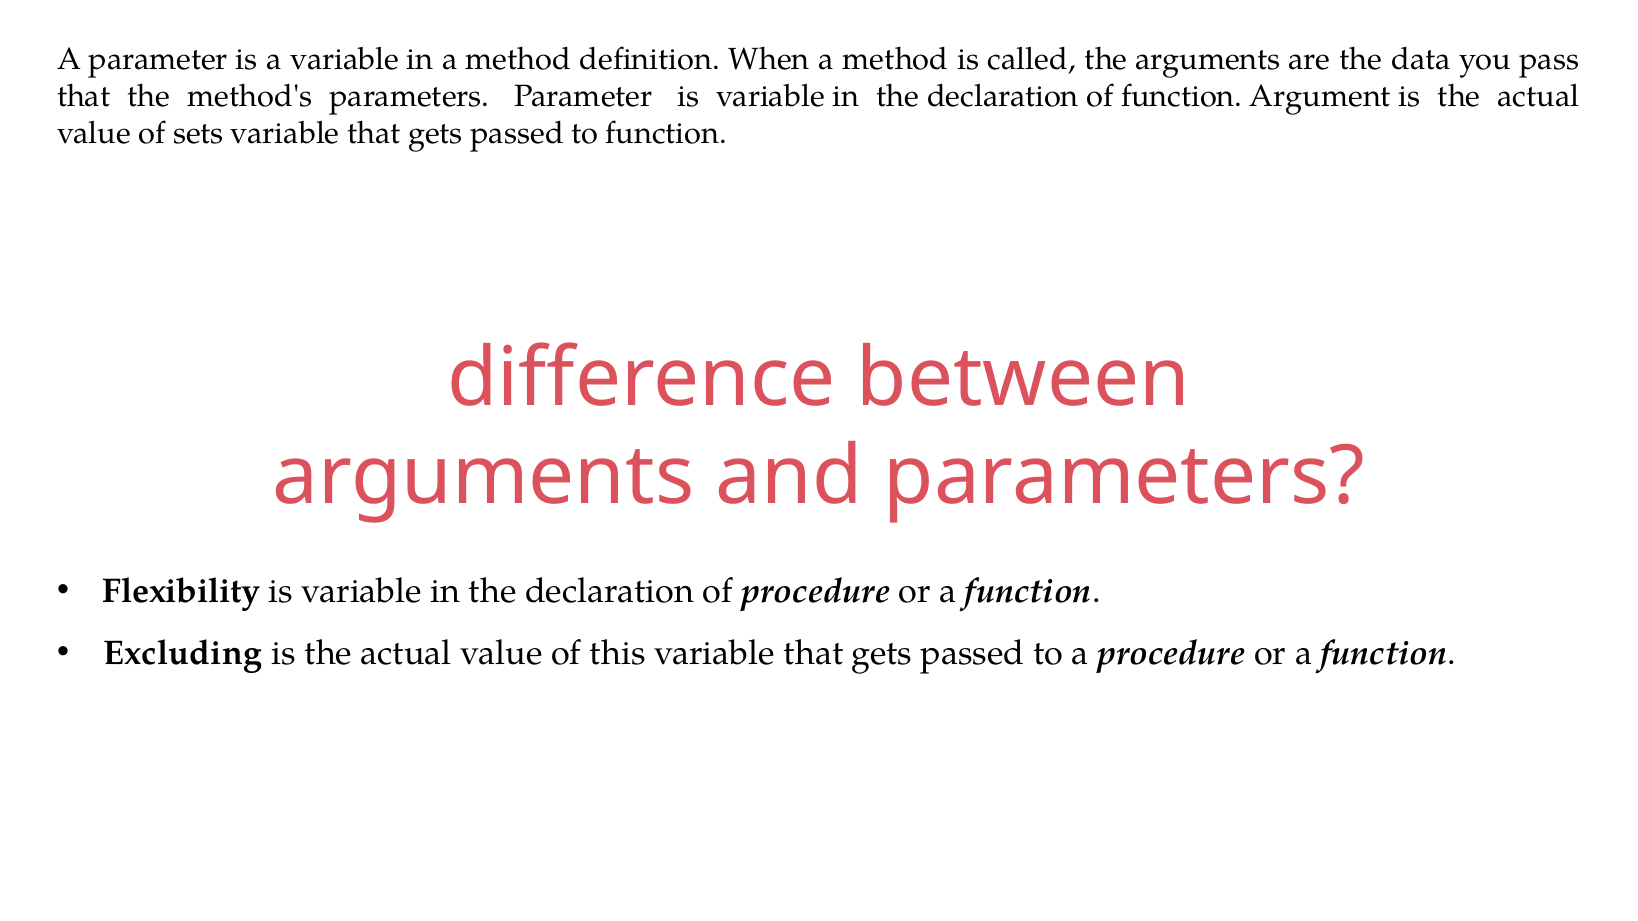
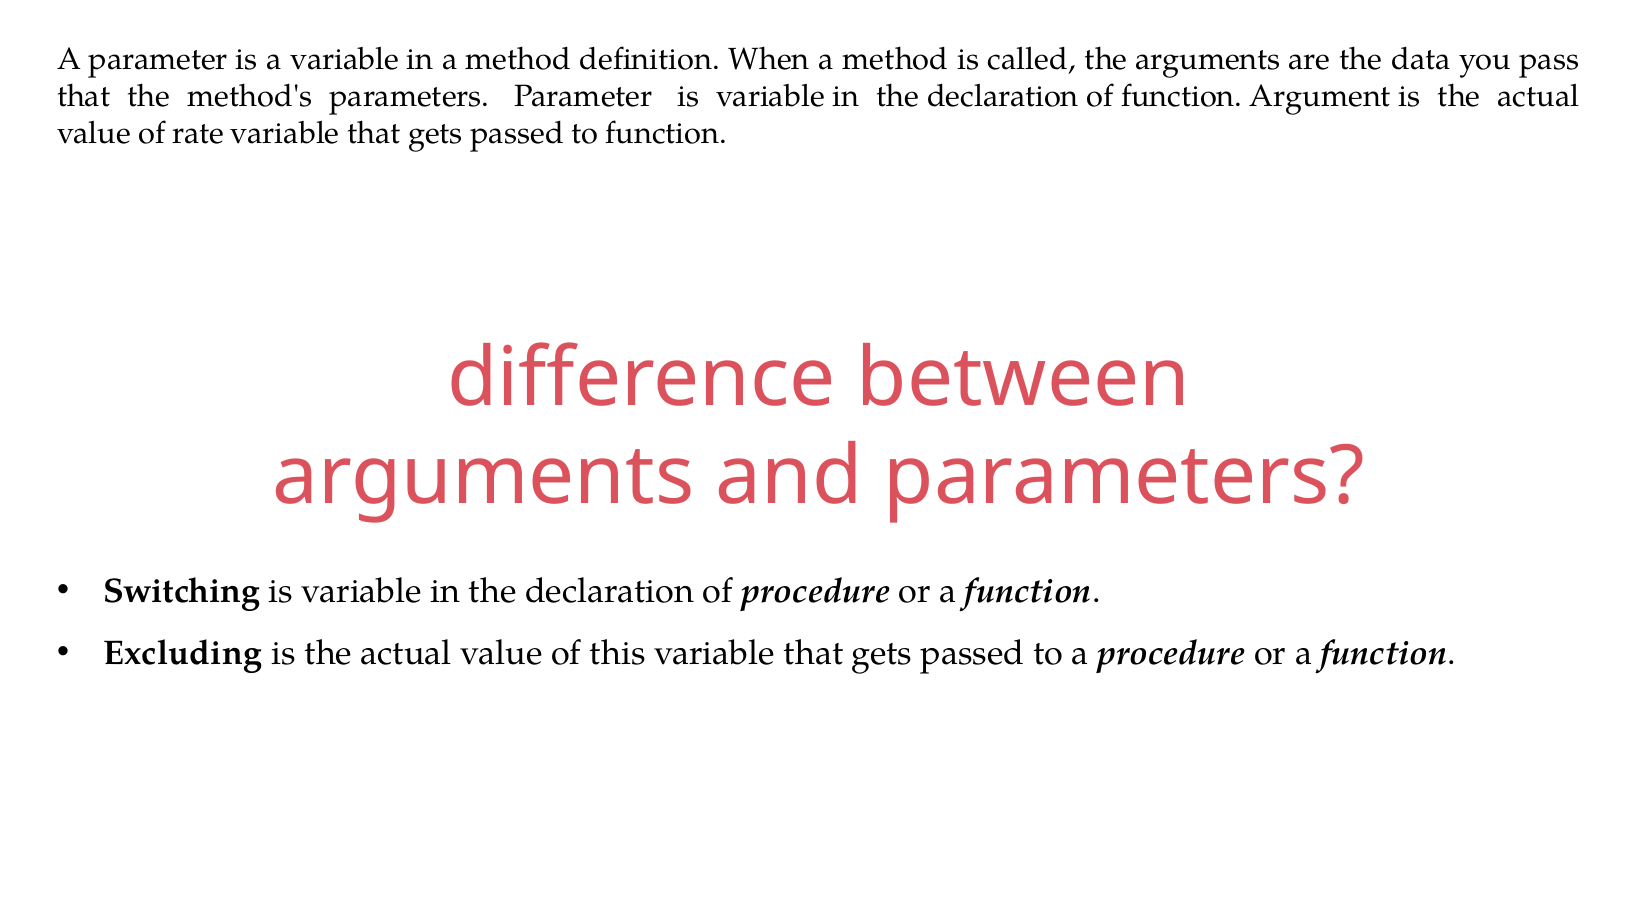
sets: sets -> rate (198, 134)
Flexibility: Flexibility -> Switching (182, 592)
